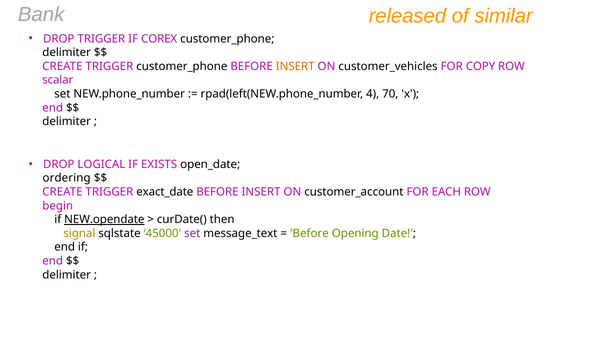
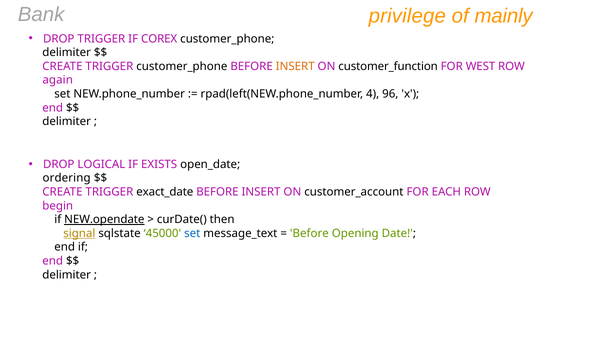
released: released -> privilege (407, 16)
similar: similar -> mainly (504, 16)
customer_vehicles: customer_vehicles -> customer_function (388, 66)
COPY: COPY -> WEST (481, 66)
scalar: scalar -> again (58, 80)
70: 70 -> 96 (390, 94)
signal underline: none -> present (79, 234)
set colour: purple -> blue (192, 234)
